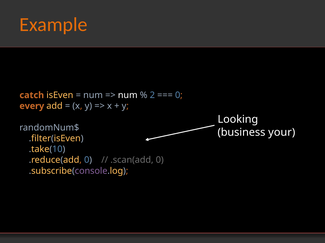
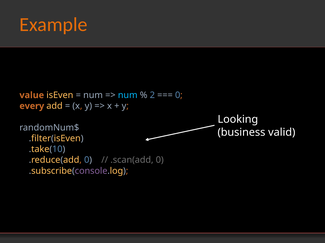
catch: catch -> value (32, 95)
num colour: white -> light blue (128, 95)
your: your -> valid (282, 133)
